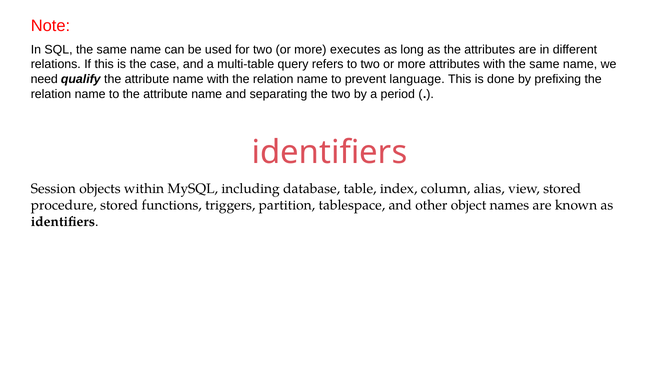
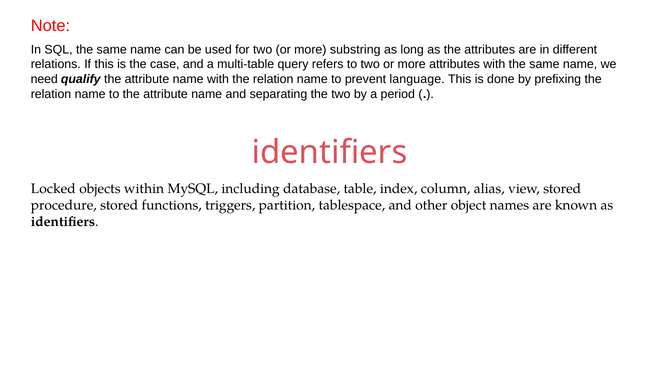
executes: executes -> substring (355, 49)
Session: Session -> Locked (53, 189)
